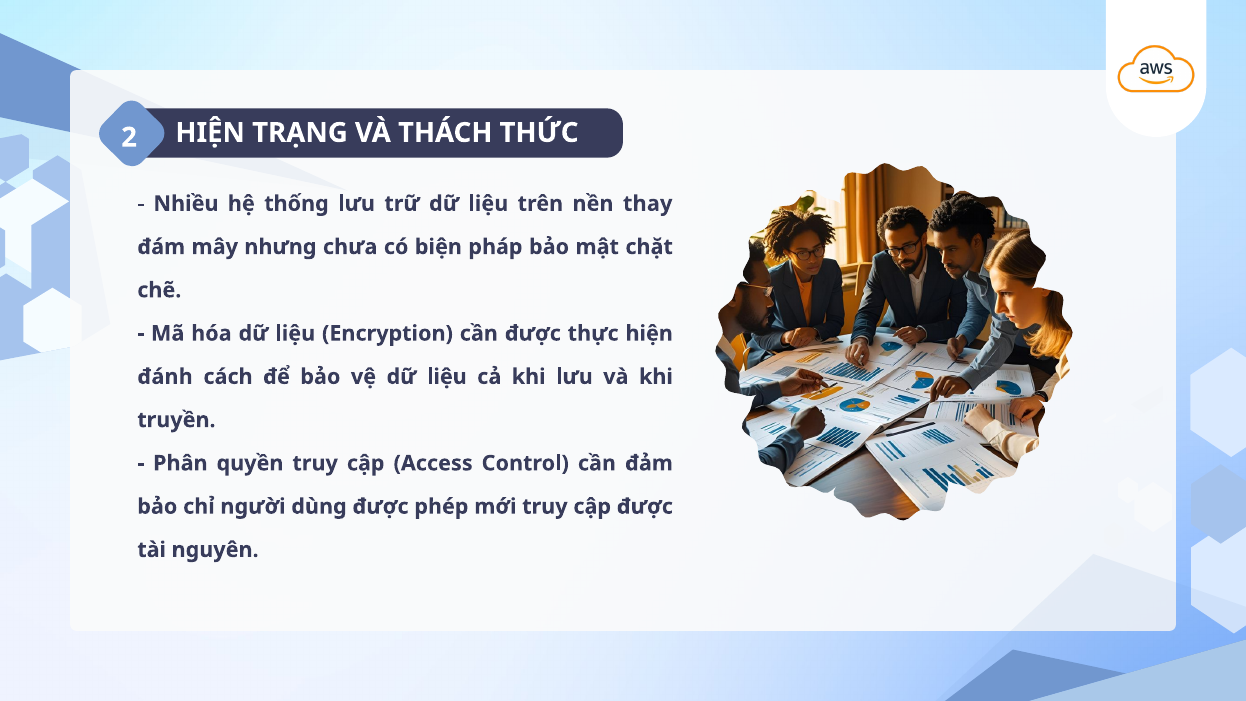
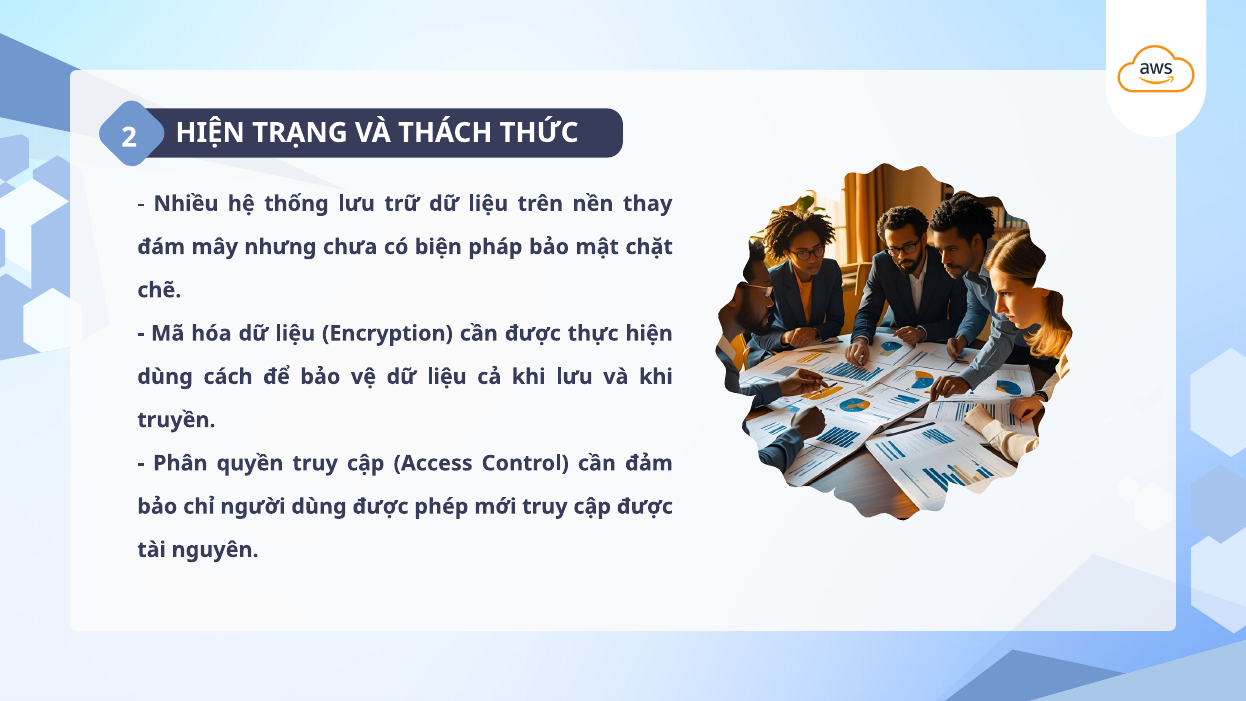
đánh: đánh -> dùng (165, 377)
